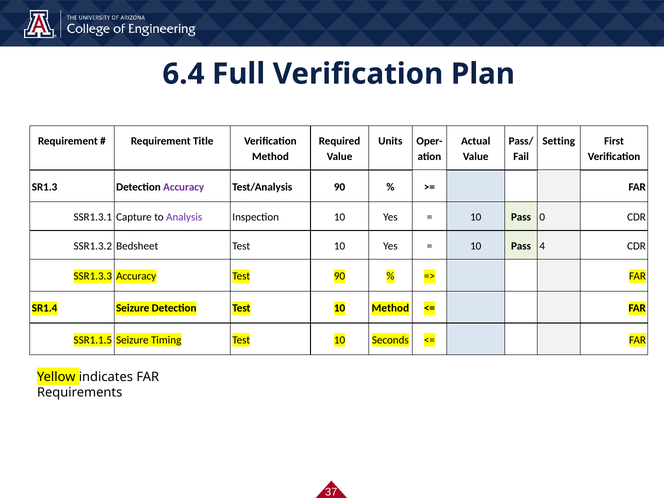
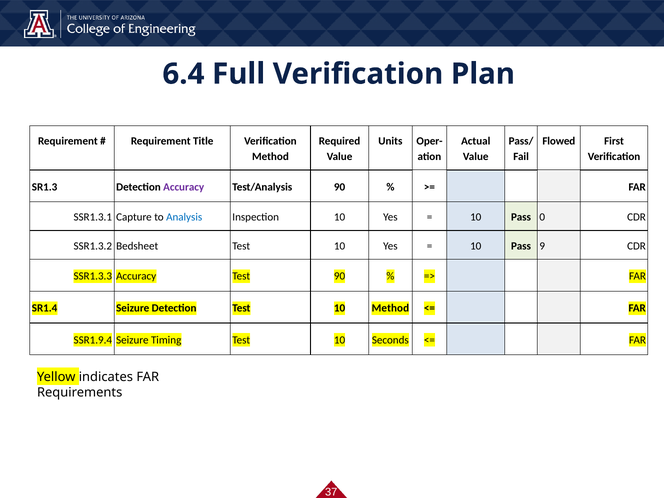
Setting: Setting -> Flowed (559, 141)
Analysis colour: purple -> blue (184, 217)
4: 4 -> 9 (542, 246)
SSR1.1.5: SSR1.1.5 -> SSR1.9.4 (93, 340)
